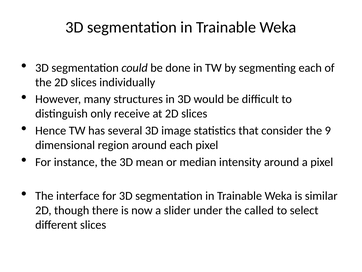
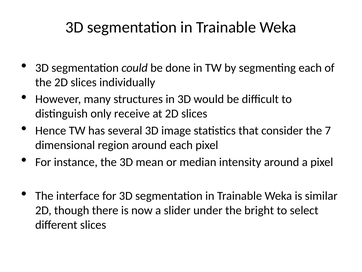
9: 9 -> 7 (328, 130)
called: called -> bright (259, 210)
